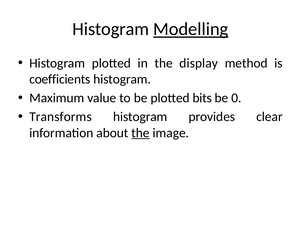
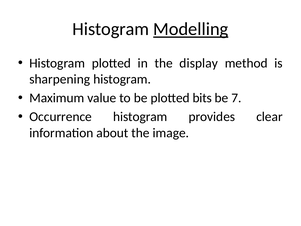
coefficients: coefficients -> sharpening (60, 79)
0: 0 -> 7 (236, 98)
Transforms: Transforms -> Occurrence (61, 117)
the underline: present -> none (141, 133)
